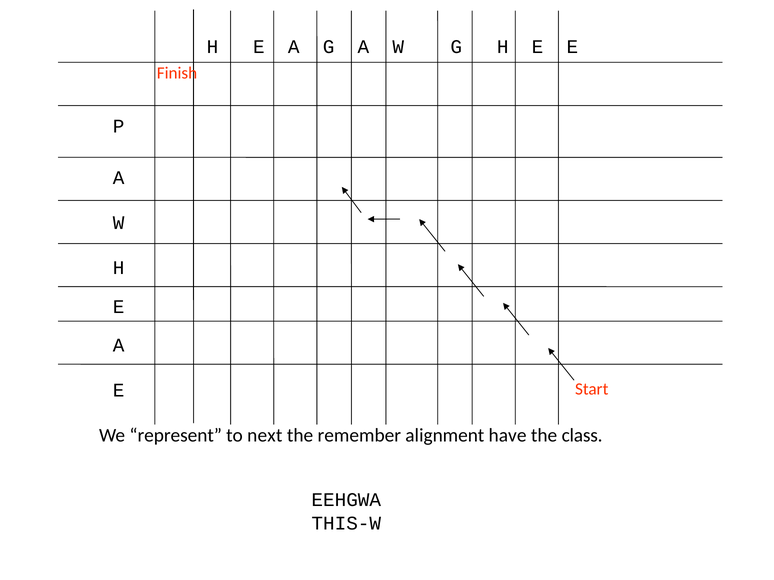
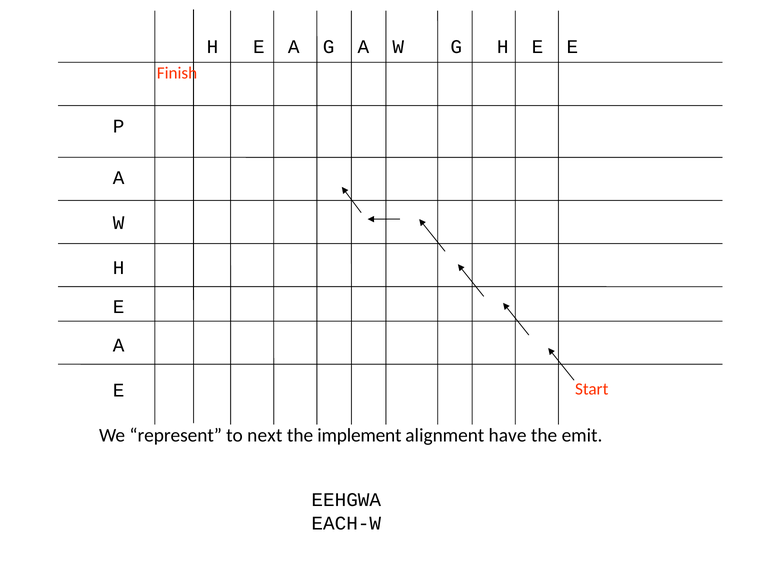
remember: remember -> implement (359, 436)
class: class -> emit (582, 436)
THIS-W: THIS-W -> EACH-W (346, 524)
